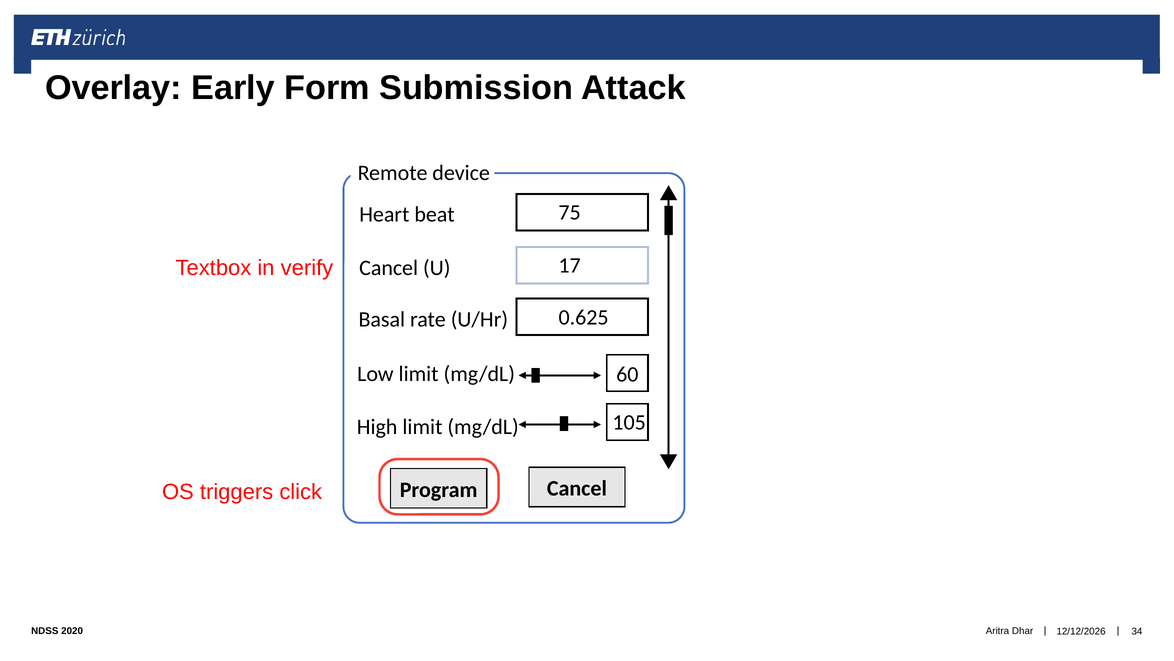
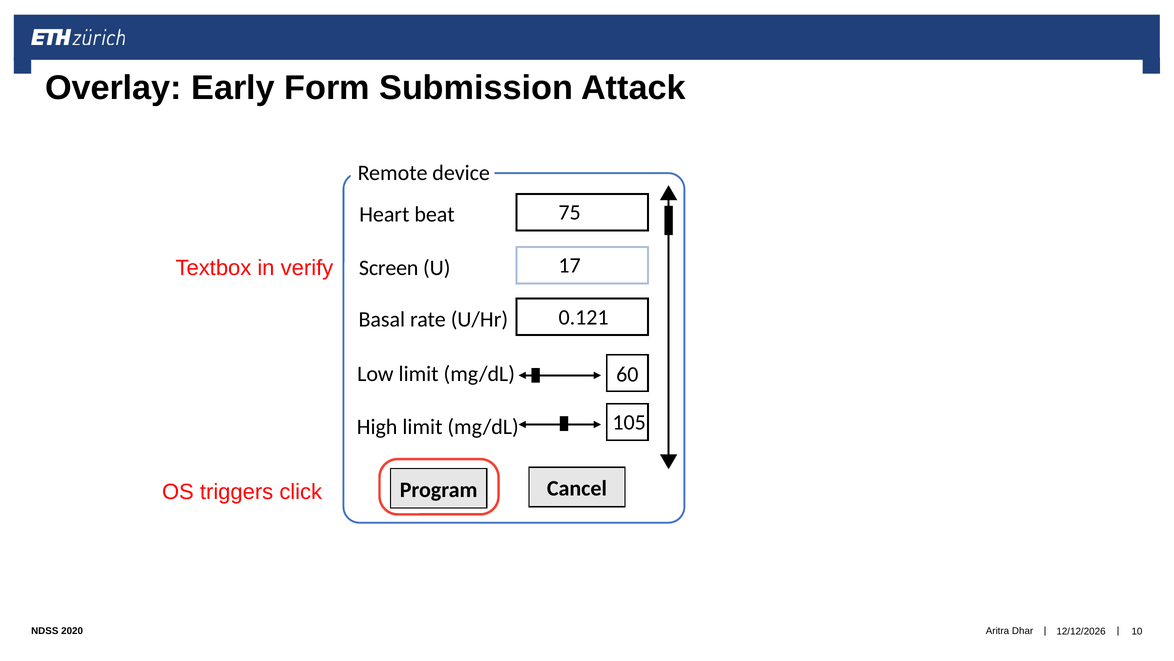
Cancel: Cancel -> Screen (389, 268)
0.625: 0.625 -> 0.121 (584, 317)
34: 34 -> 10 (1137, 631)
